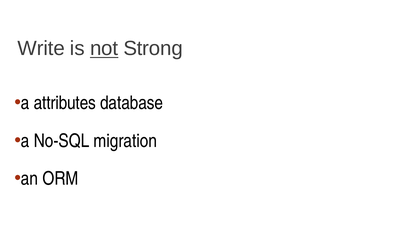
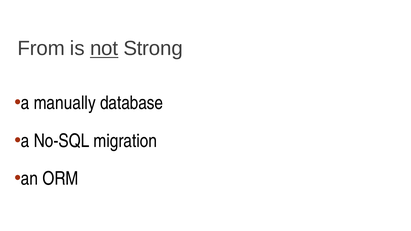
Write: Write -> From (41, 48)
attributes: attributes -> manually (65, 103)
